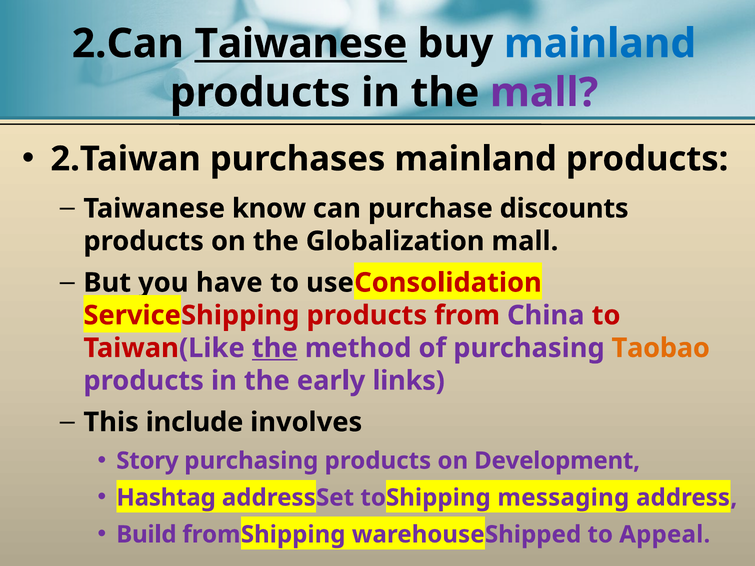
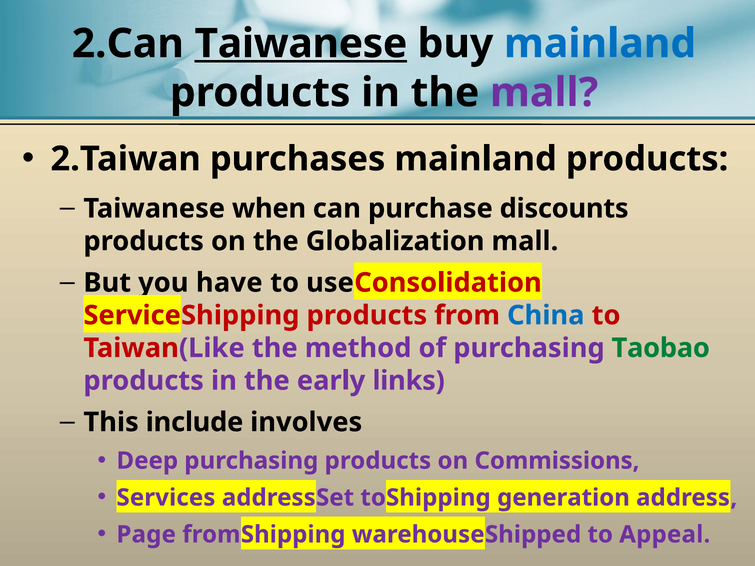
know: know -> when (269, 209)
China colour: purple -> blue (546, 316)
the underline: present -> none (275, 348)
Taobao colour: orange -> green (661, 348)
Story: Story -> Deep (147, 461)
Development: Development -> Commissions (557, 461)
Hashtag: Hashtag -> Services (166, 498)
messaging: messaging -> generation (563, 498)
Build: Build -> Page (146, 535)
